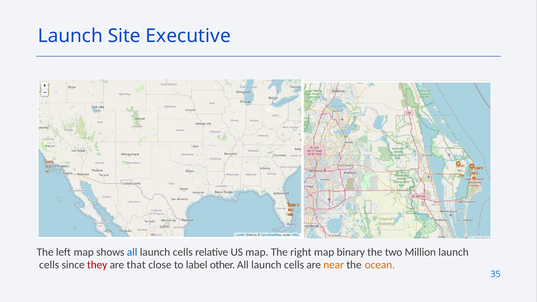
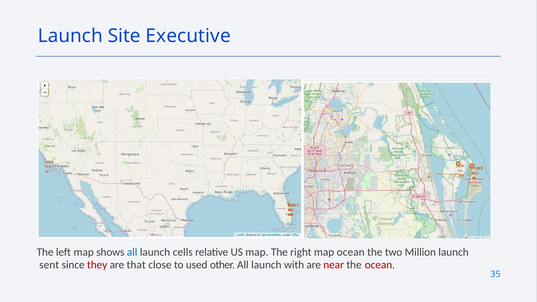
map binary: binary -> ocean (351, 252)
cells: cells -> sent (49, 265)
label: label -> used (197, 265)
other All launch cells: cells -> with (294, 265)
near colour: orange -> red (334, 265)
ocean colour: orange -> red (380, 265)
